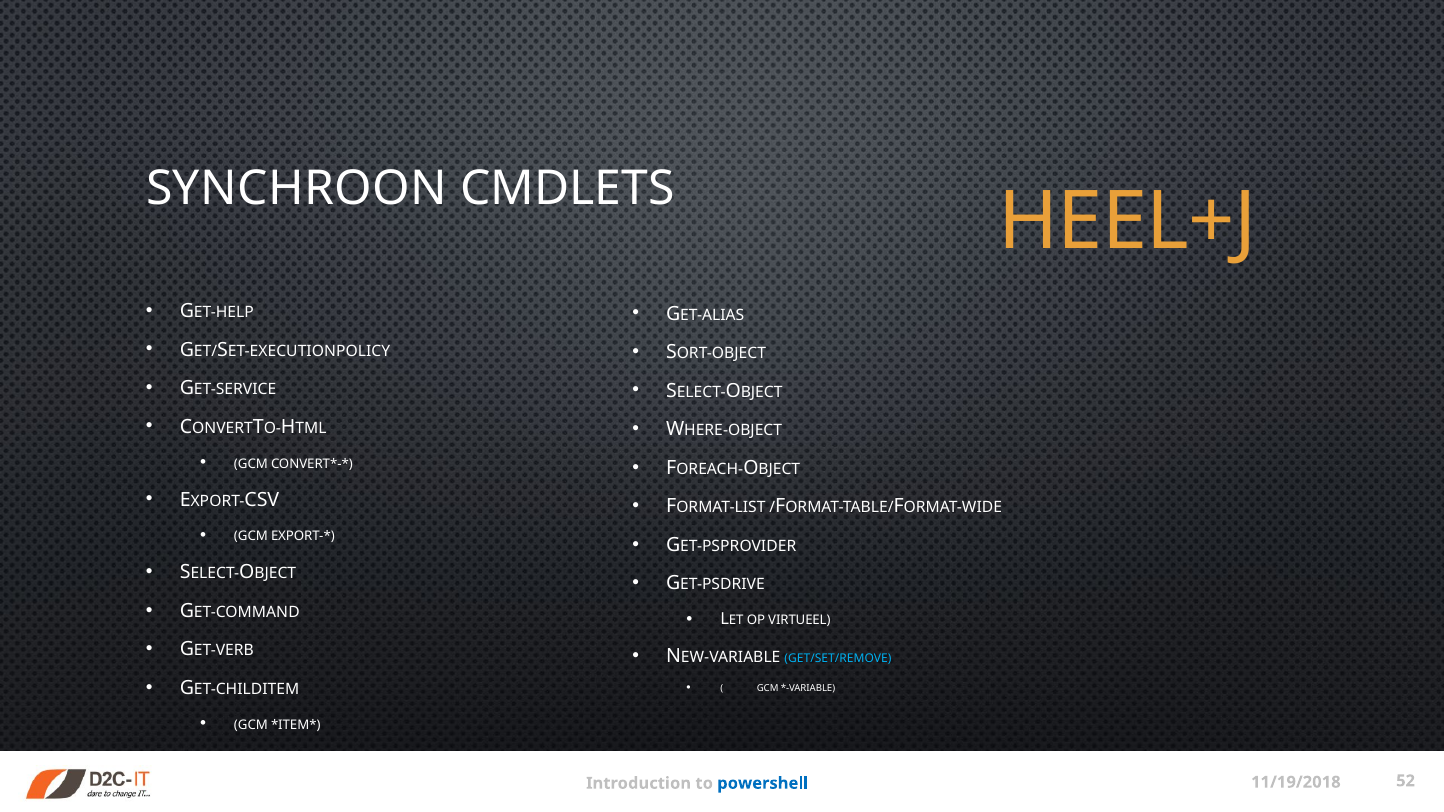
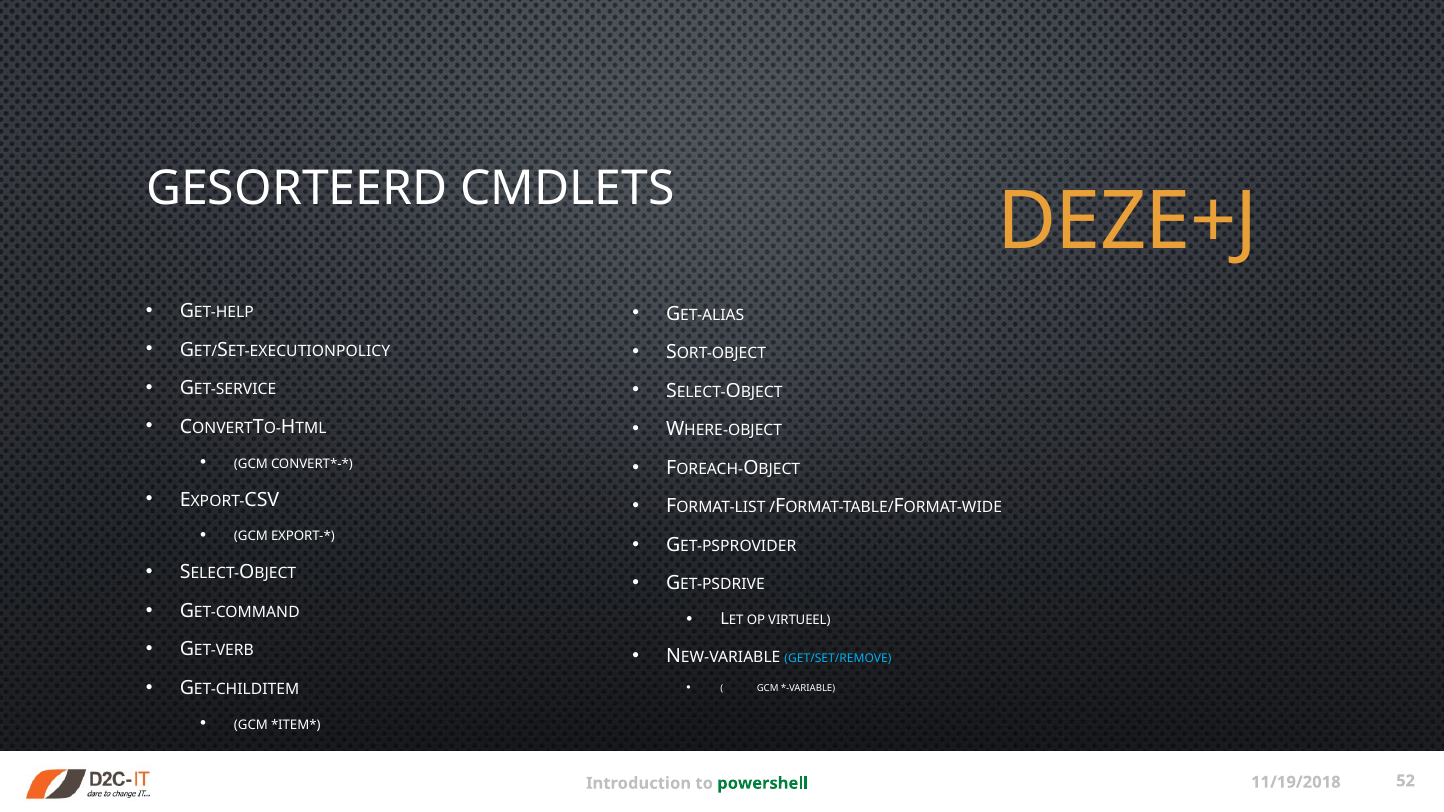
SYNCHROON: SYNCHROON -> GESORTEERD (297, 188)
HEEL+J: HEEL+J -> DEZE+J (1128, 221)
powershell colour: blue -> green (763, 784)
